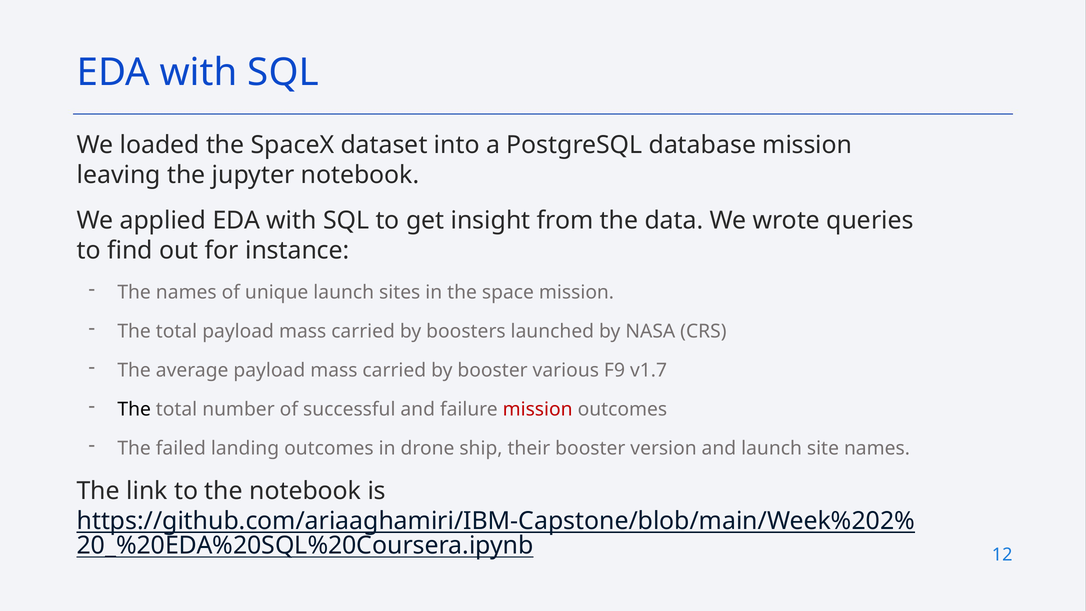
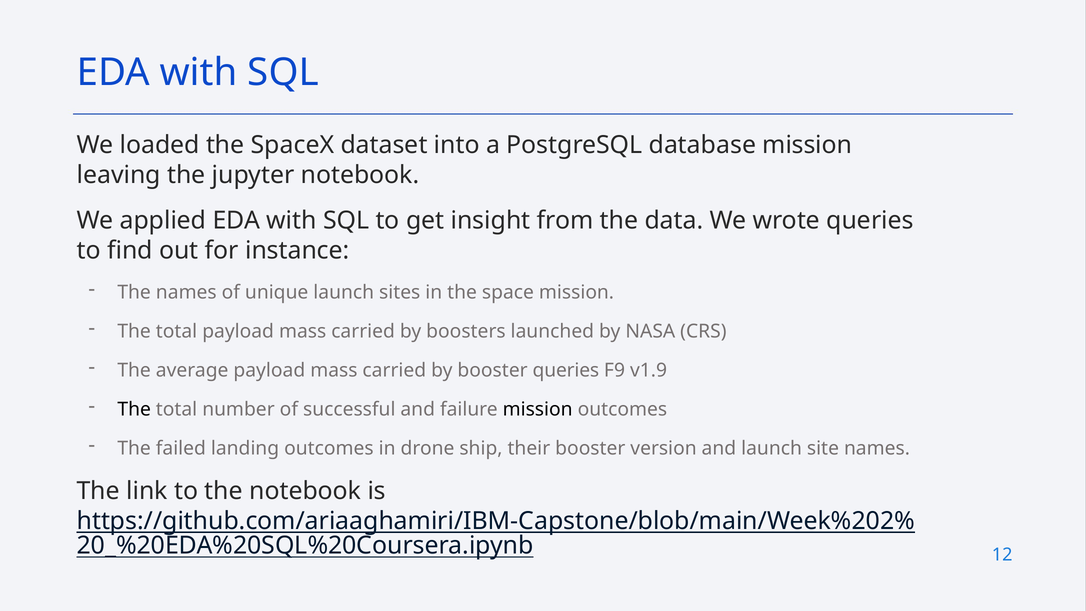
booster various: various -> queries (566, 370)
v1.7: v1.7 -> v1.9 (649, 370)
mission colour: red -> black (538, 409)
